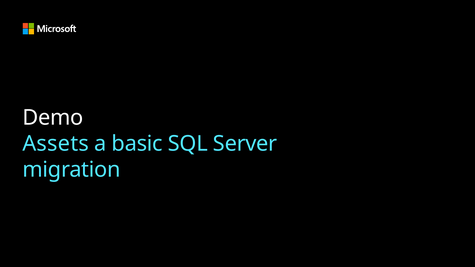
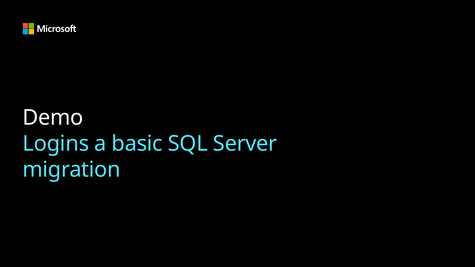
Assets: Assets -> Logins (56, 144)
